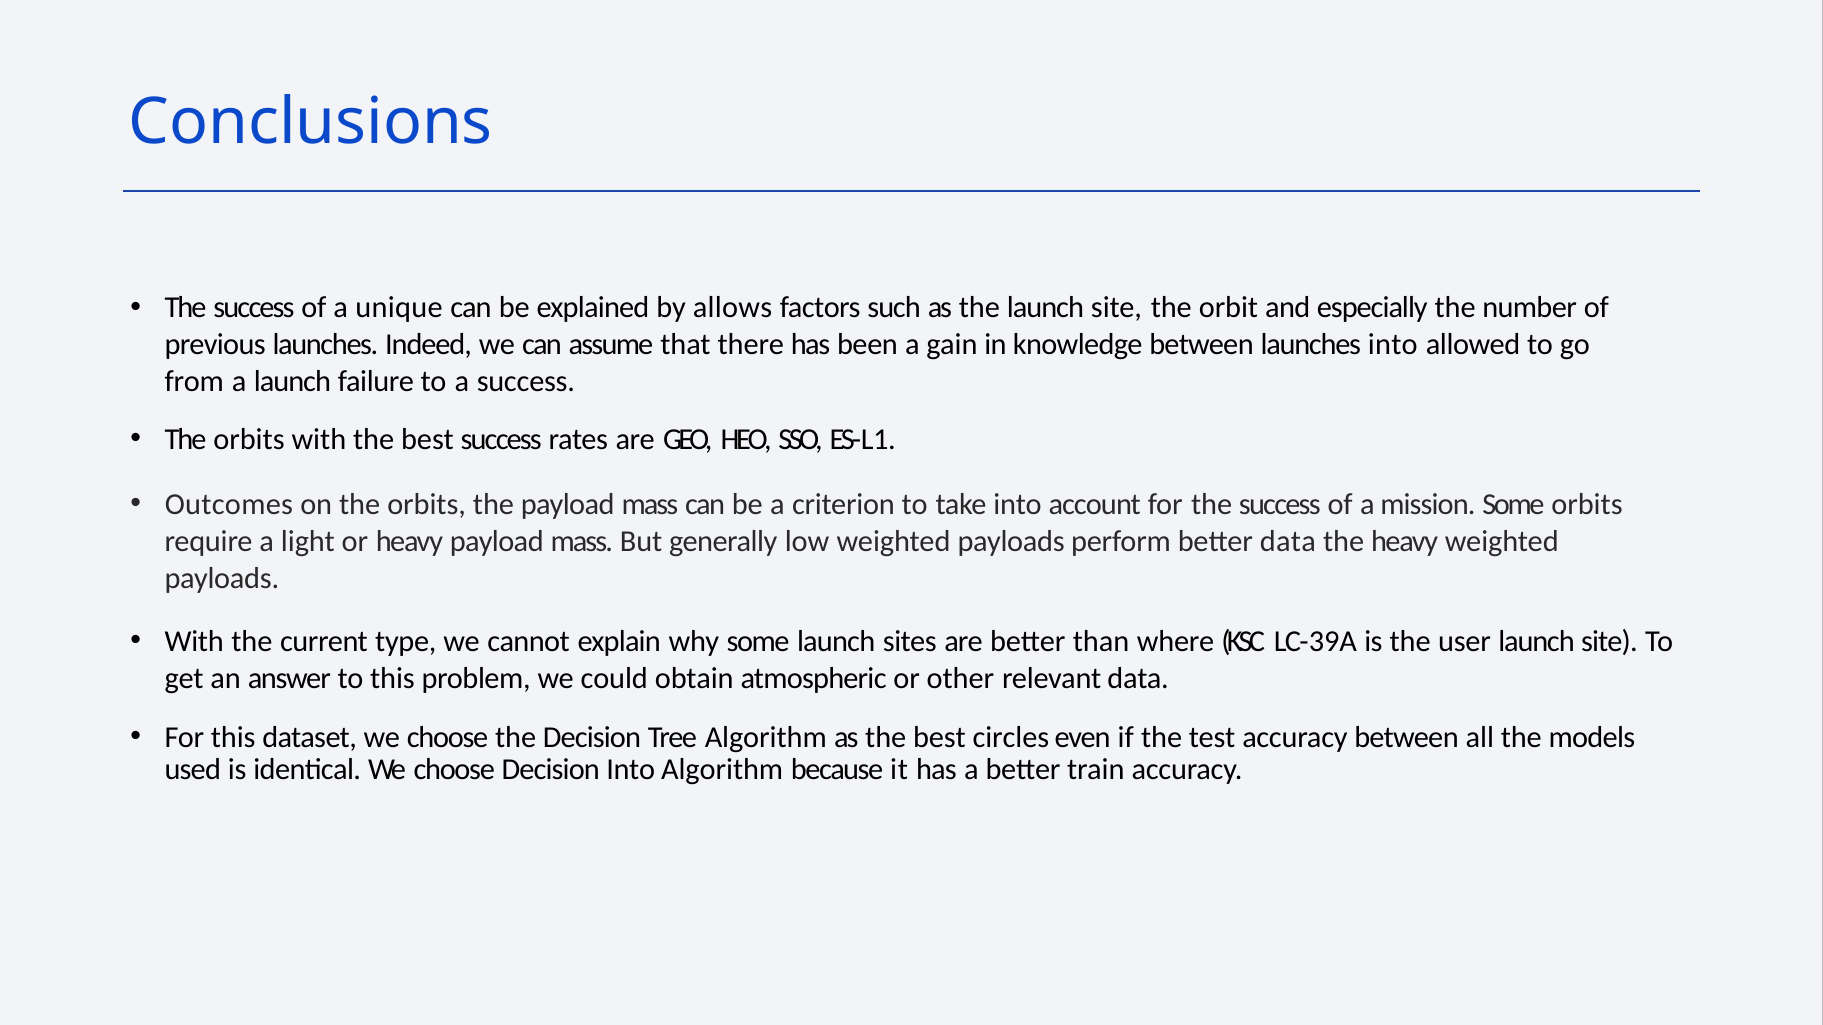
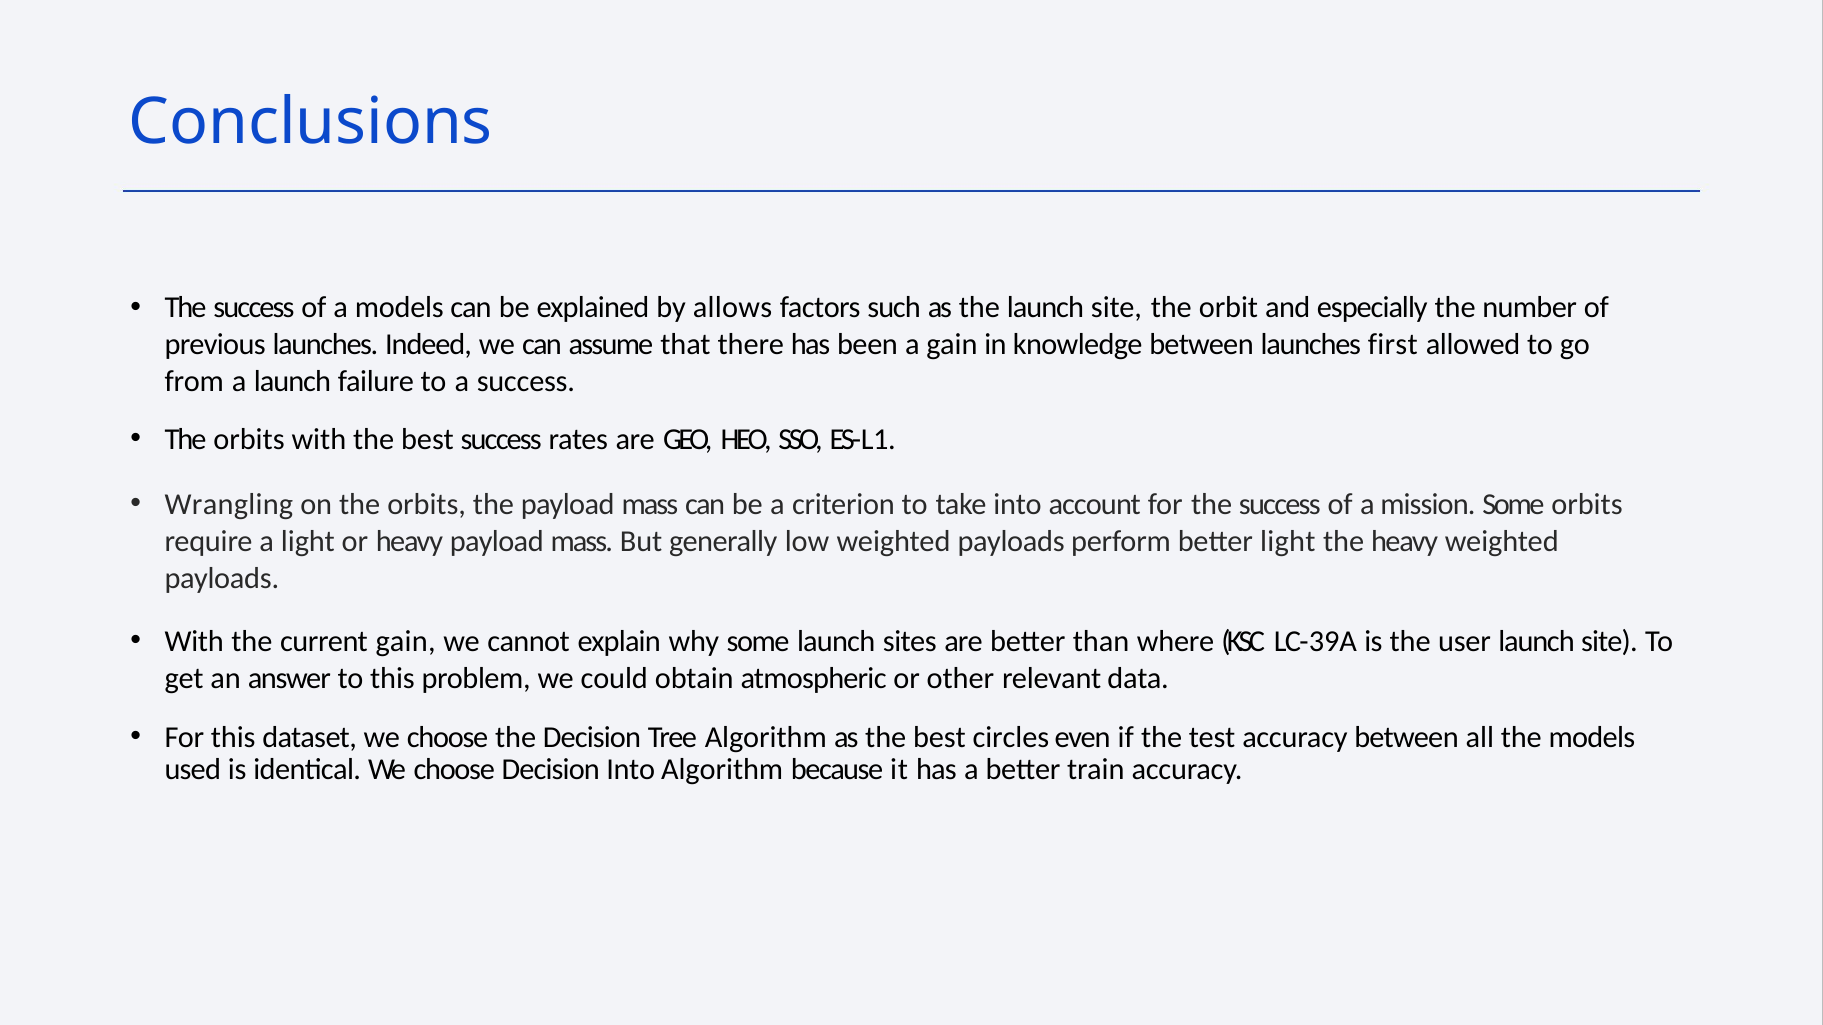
a unique: unique -> models (399, 308)
launches into: into -> first (1393, 345)
Outcomes: Outcomes -> Wrangling (229, 504)
better data: data -> light (1288, 542)
current type: type -> gain (406, 641)
